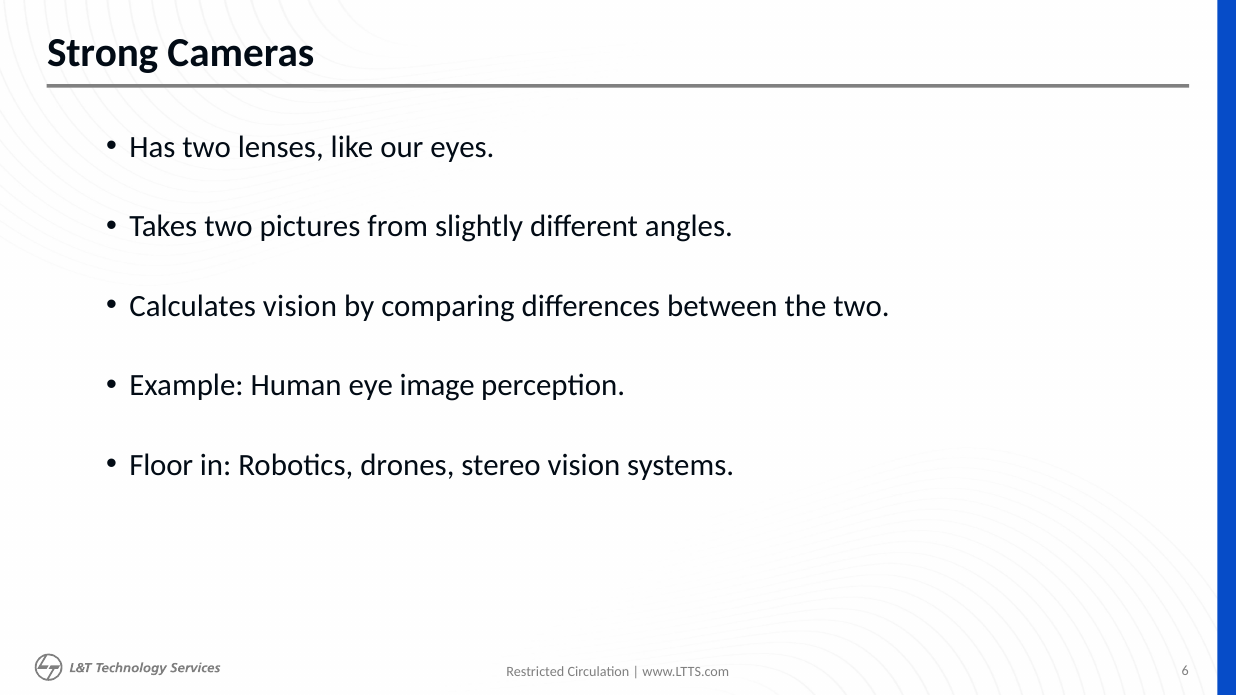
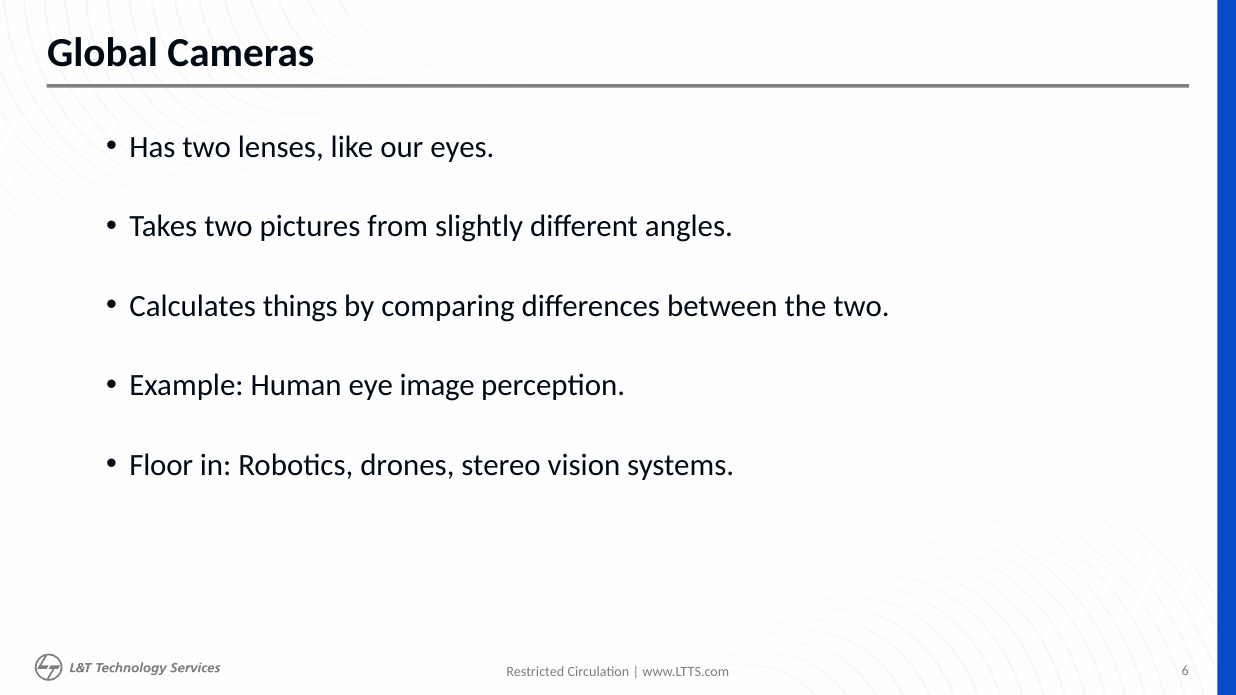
Strong: Strong -> Global (103, 53)
Calculates vision: vision -> things (300, 306)
